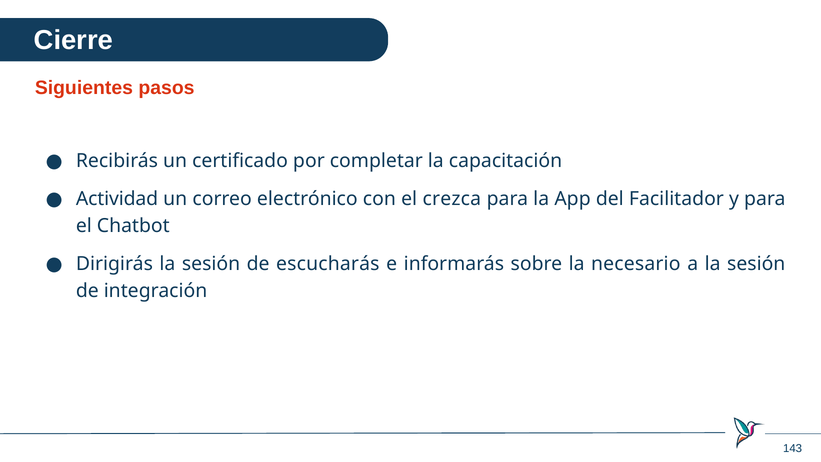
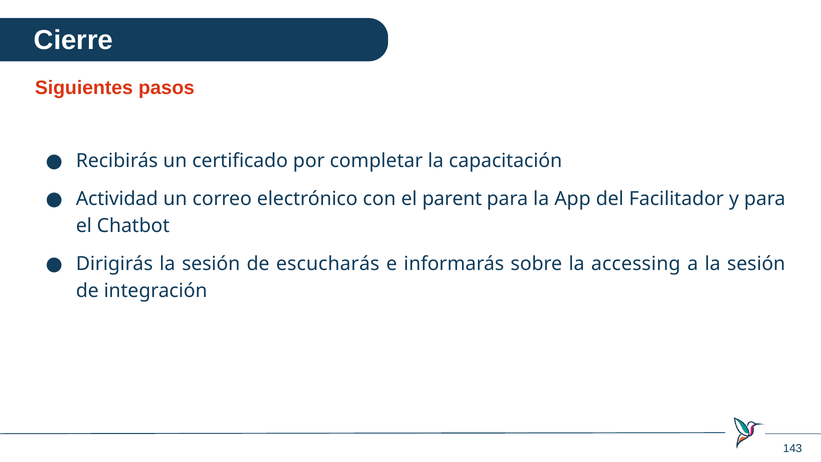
crezca: crezca -> parent (452, 199)
necesario: necesario -> accessing (636, 264)
